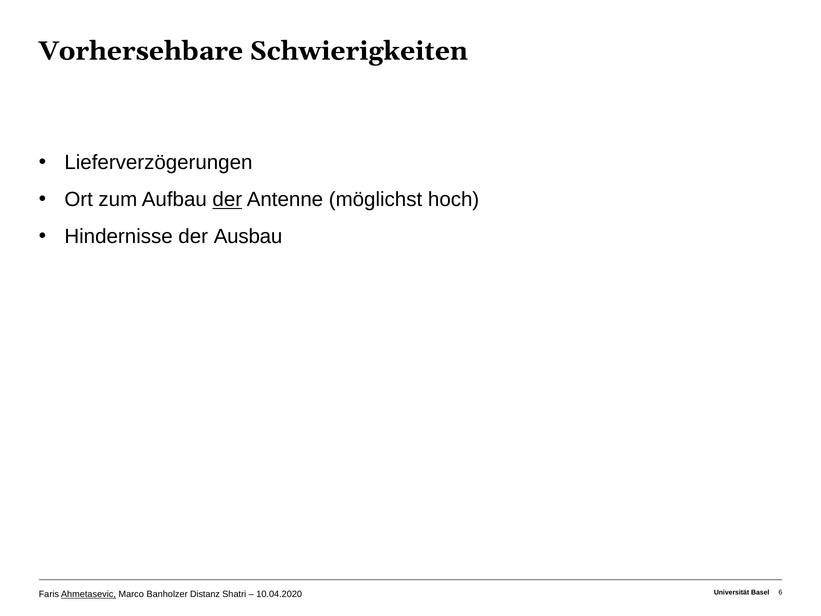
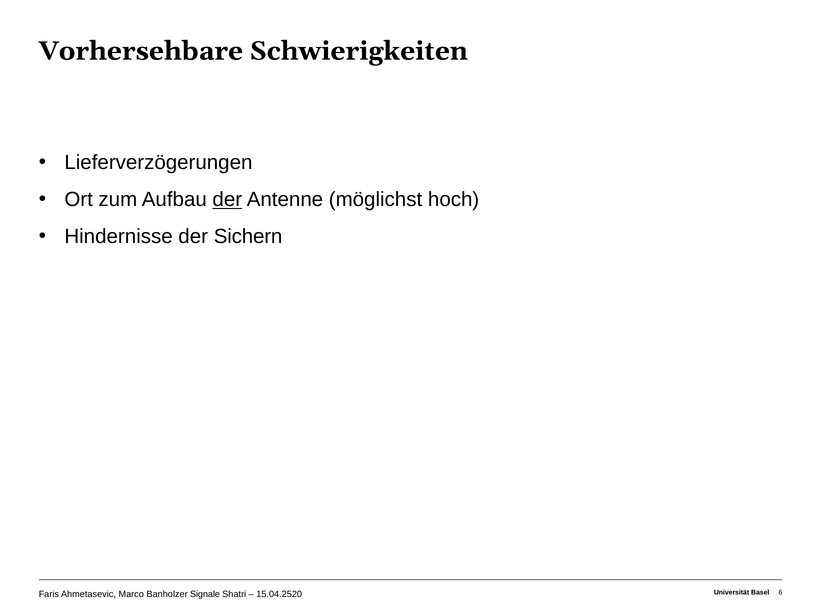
Ausbau: Ausbau -> Sichern (248, 237)
Ahmetasevic underline: present -> none (89, 594)
Distanz: Distanz -> Signale (205, 594)
10.04.2020: 10.04.2020 -> 15.04.2520 (279, 594)
